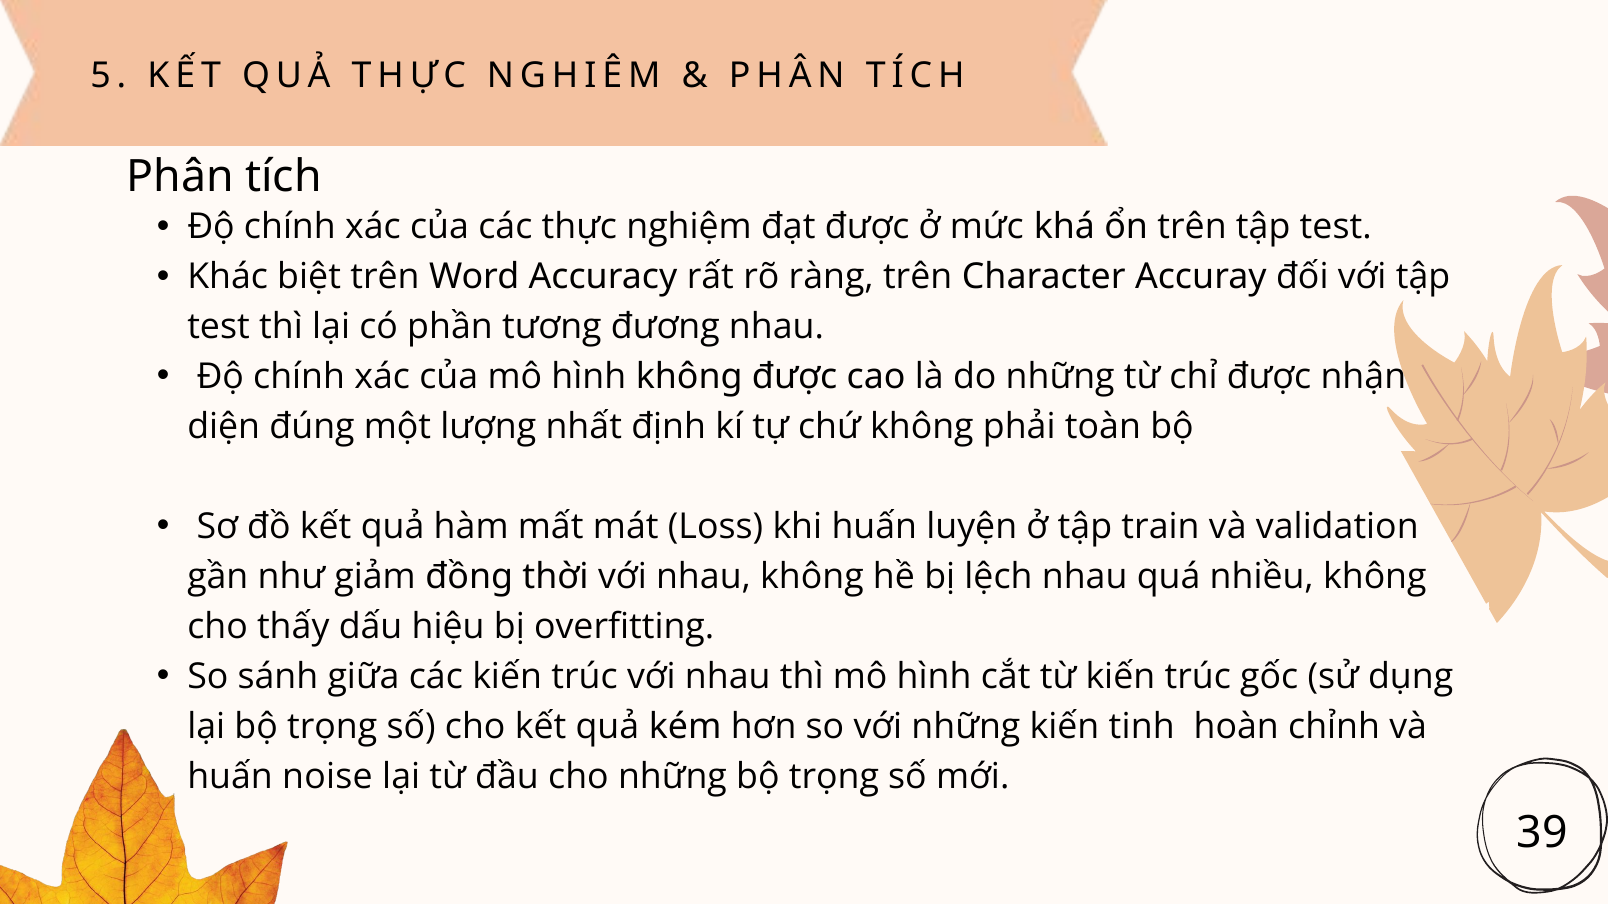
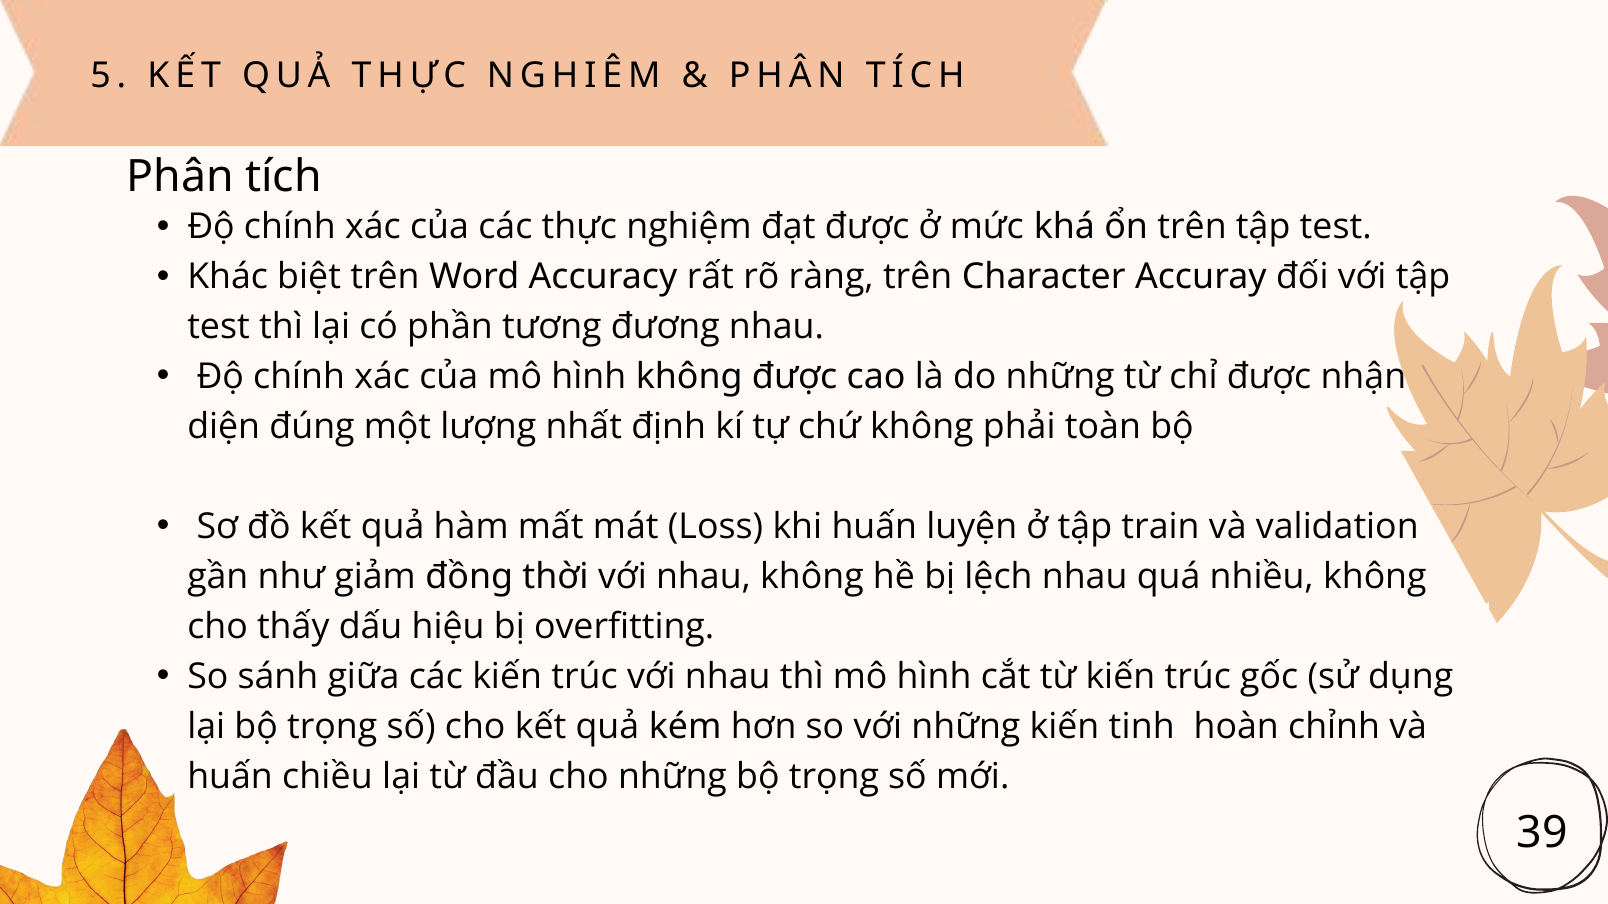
noise: noise -> chiều (327, 777)
